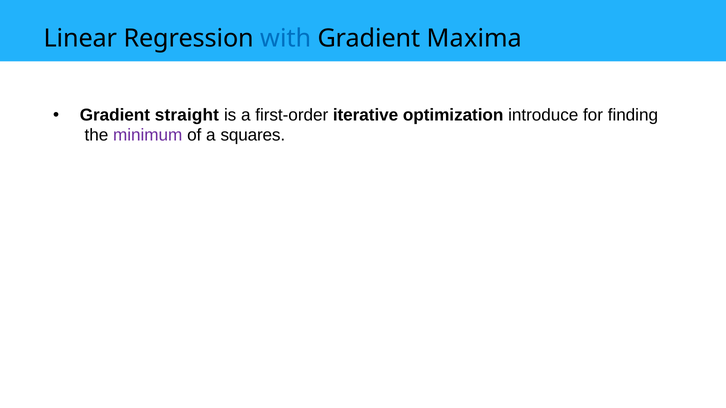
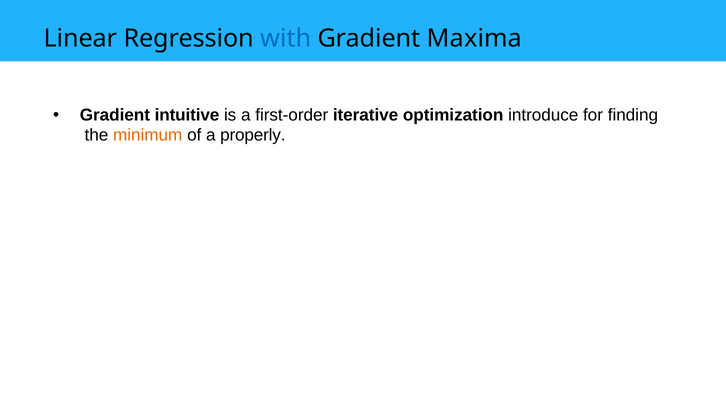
straight: straight -> intuitive (187, 115)
minimum colour: purple -> orange (148, 135)
squares: squares -> properly (253, 135)
